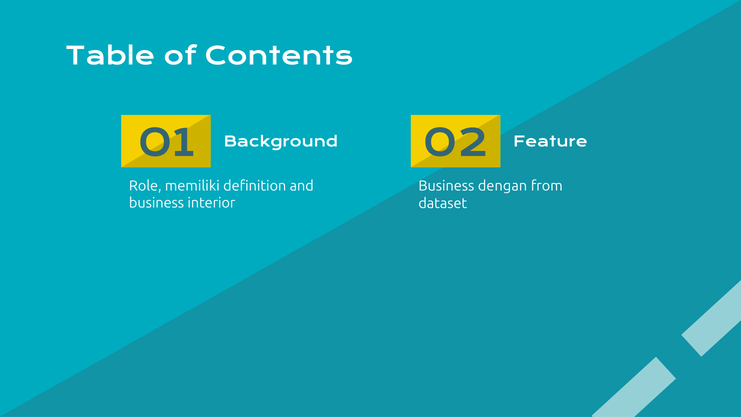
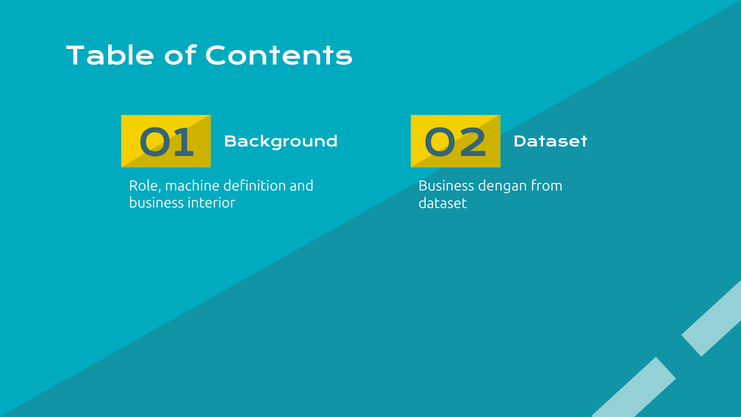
Background Feature: Feature -> Dataset (550, 142)
memiliki: memiliki -> machine (192, 186)
